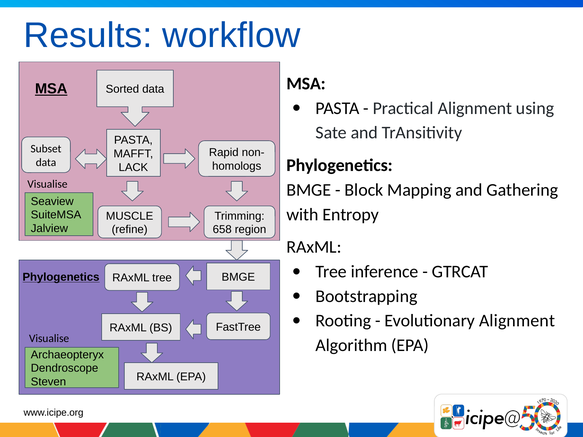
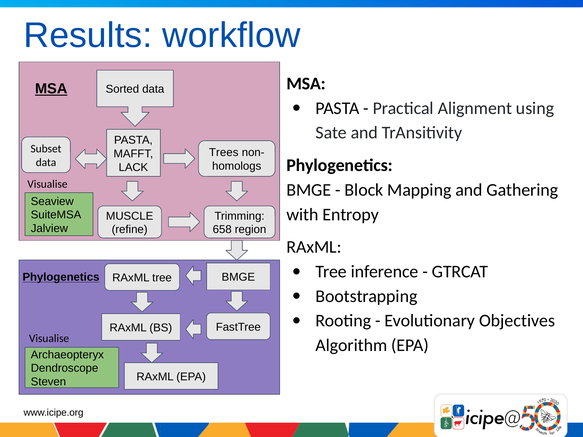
Rapid: Rapid -> Trees (224, 153)
Evolutionary Alignment: Alignment -> Objectives (517, 321)
